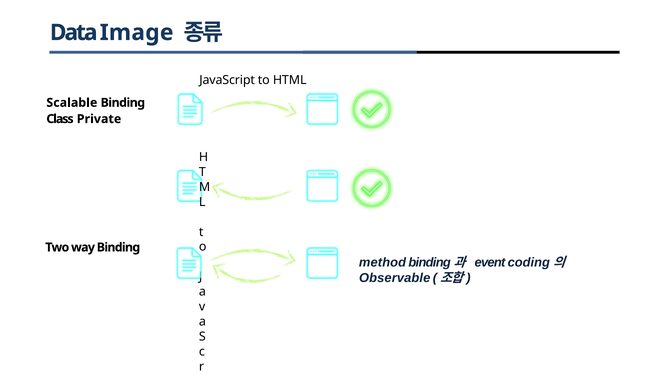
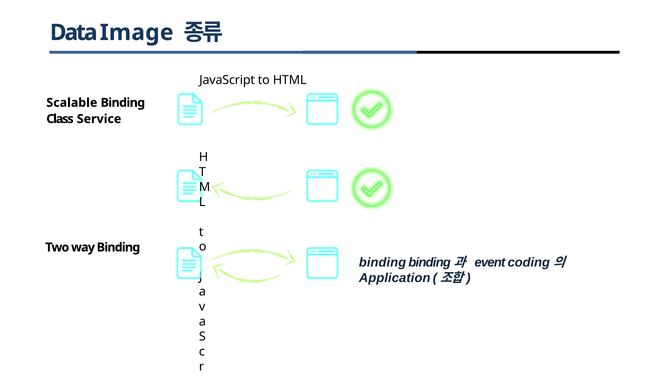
Private: Private -> Service (99, 119)
method: method -> binding (383, 263)
Observable: Observable -> Application (395, 278)
